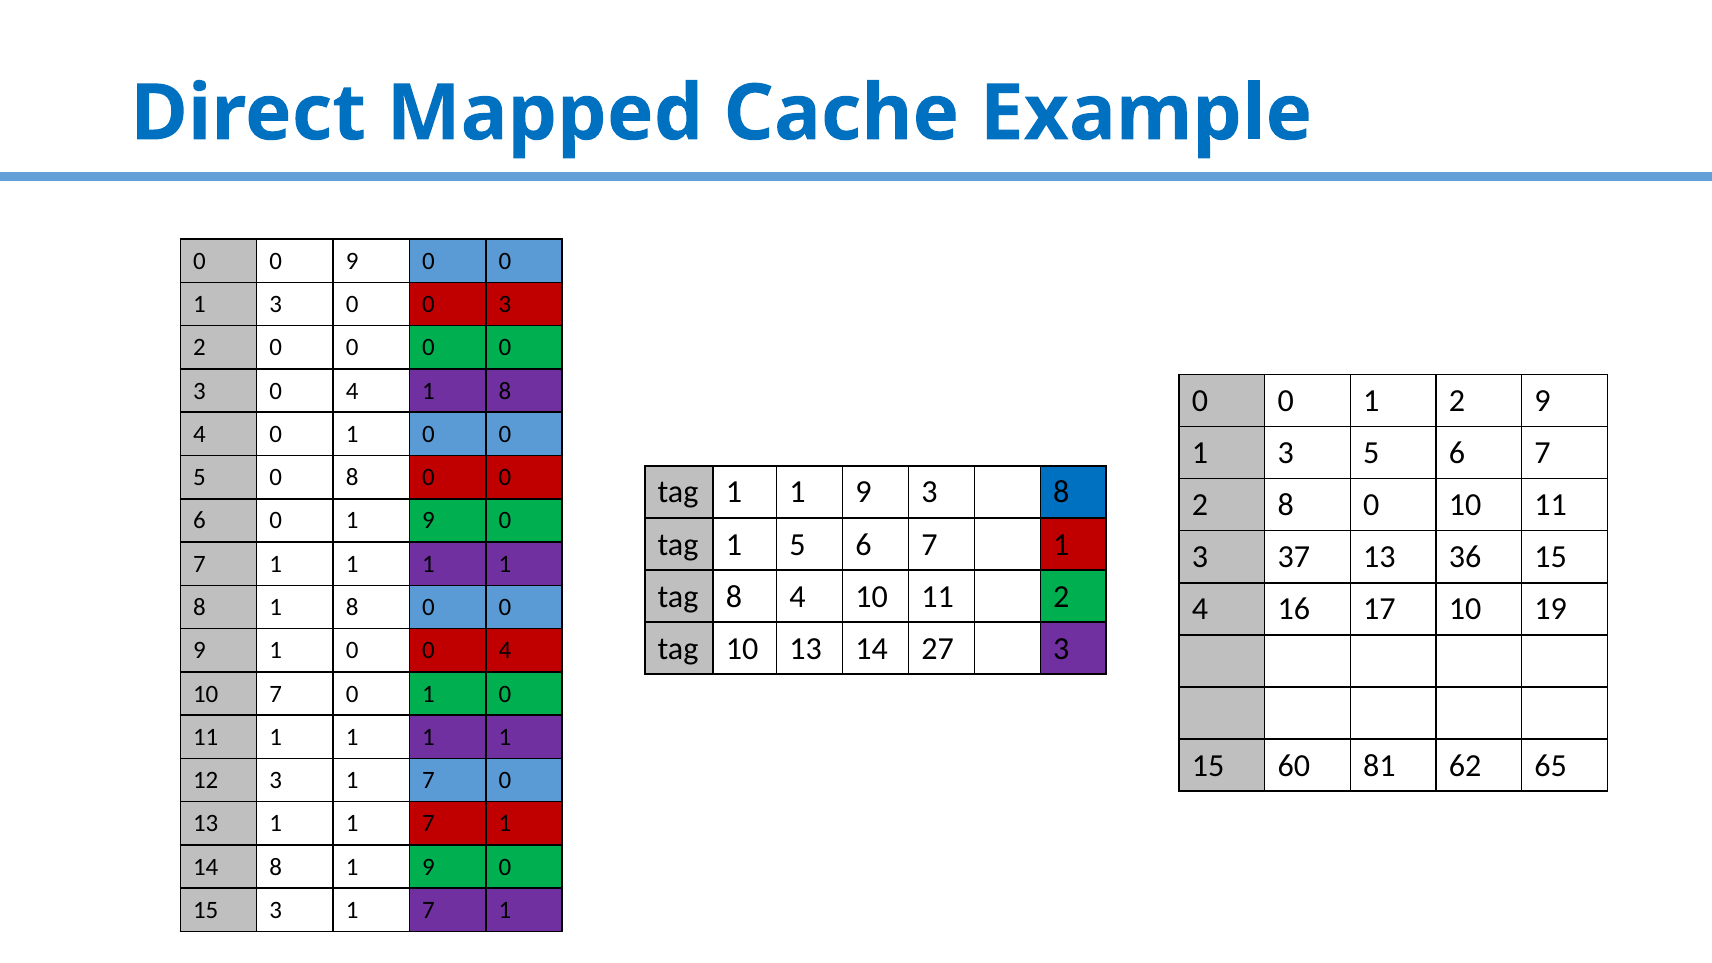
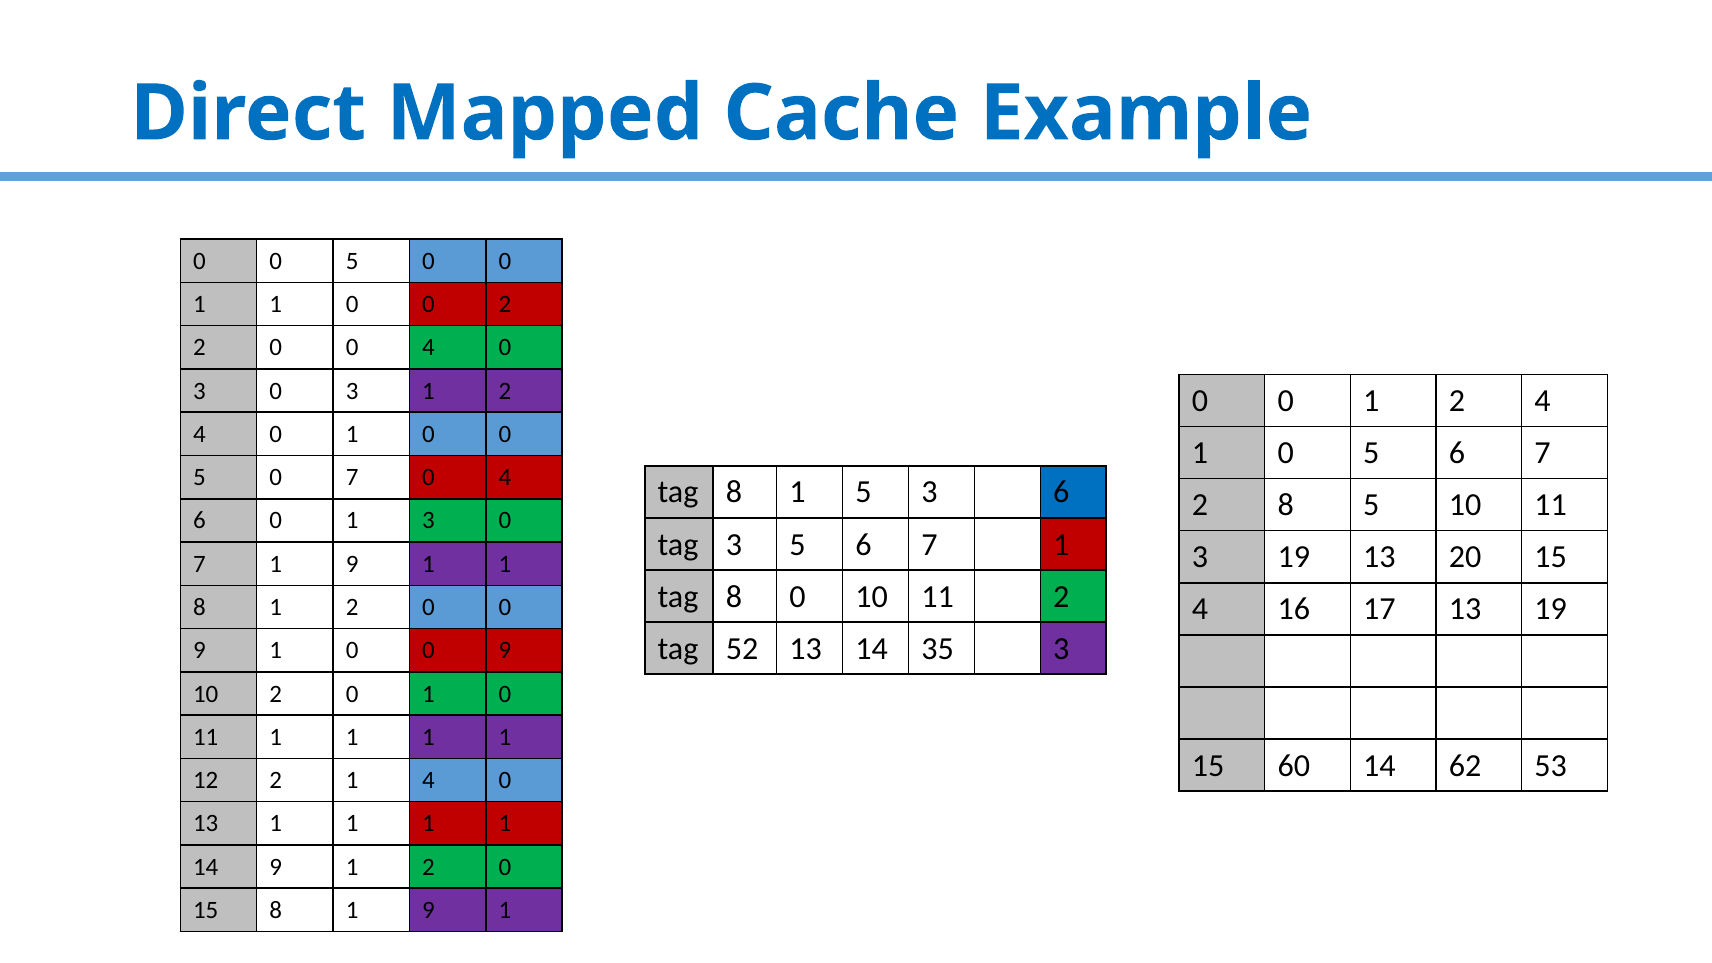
9: 9 -> 5 (352, 261)
3: 3 -> 1 (276, 304)
3: 3 -> 2 (505, 304)
2 0 0 0: 0 -> 4 (429, 348)
3 0 4: 4 -> 3 (352, 391)
8: 8 -> 2 (505, 391)
0 1 2 9: 9 -> 4 (1543, 401)
3: 3 -> 0 (1286, 453)
5 0 8: 8 -> 7 (352, 477)
0: 0 -> 4 (505, 477)
1: 1 -> 8 (734, 492)
9: 9 -> 5 (863, 492)
3 8: 8 -> 6 (1061, 492)
2 8 0: 0 -> 5 (1371, 505)
0 1 9: 9 -> 3 (429, 521)
1: 1 -> 3 (734, 544)
3 37: 37 -> 19 (1294, 557)
36: 36 -> 20 (1465, 557)
7 1 1: 1 -> 9 (352, 564)
tag 8 4: 4 -> 0 (798, 597)
17 10: 10 -> 13 (1465, 609)
8 1 8: 8 -> 2 (352, 607)
tag 10: 10 -> 52 (742, 649)
27: 27 -> 35 (938, 649)
1 0 0 4: 4 -> 9 (505, 651)
10 7: 7 -> 2 (276, 694)
60 81: 81 -> 14 (1379, 765)
65: 65 -> 53 (1551, 765)
12 3: 3 -> 2 (276, 780)
7: 7 -> 4 (429, 780)
13 1 1 7: 7 -> 1 (429, 824)
14 8: 8 -> 9 (276, 867)
9: 9 -> 2 (429, 867)
15 3: 3 -> 8 (276, 910)
7: 7 -> 9 (429, 910)
